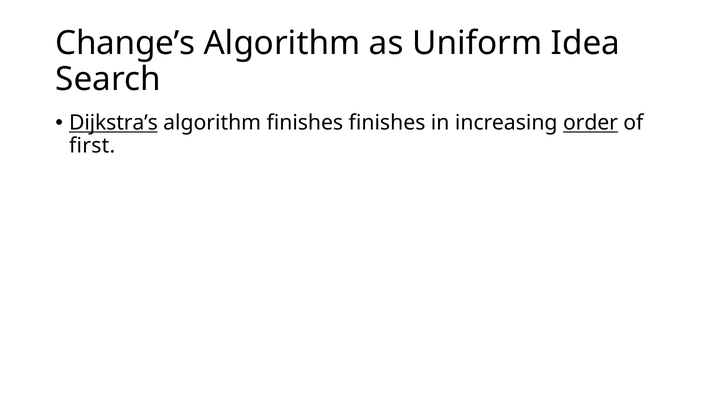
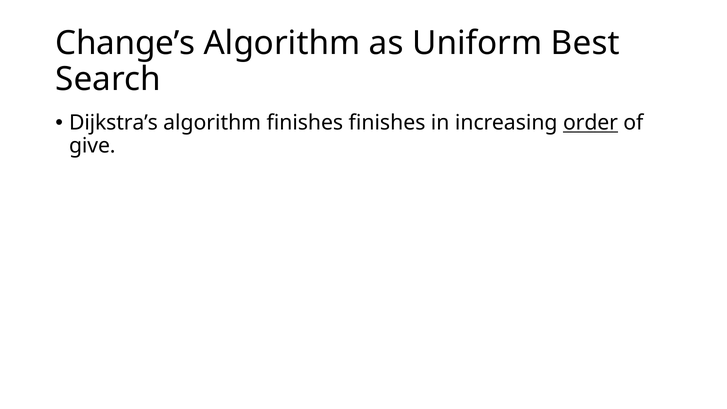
Idea: Idea -> Best (585, 43)
Dijkstra’s underline: present -> none (113, 123)
first: first -> give (92, 146)
